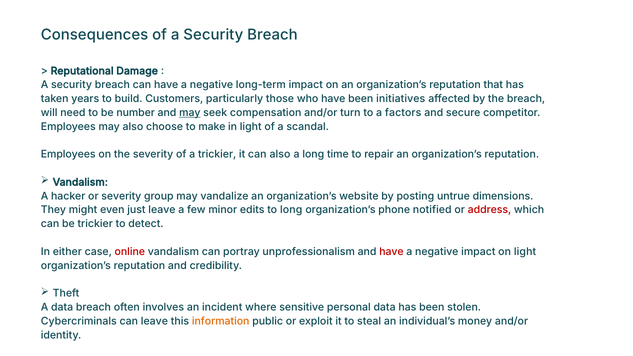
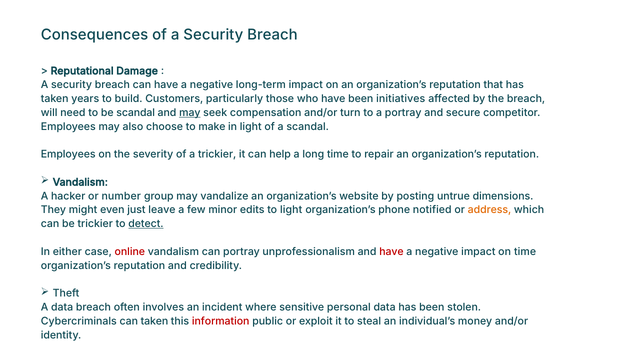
be number: number -> scandal (136, 113)
a factors: factors -> portray (403, 113)
can also: also -> help (280, 154)
or severity: severity -> number (121, 196)
to long: long -> light (291, 210)
address colour: red -> orange (490, 210)
detect underline: none -> present (146, 224)
on light: light -> time (525, 252)
can leave: leave -> taken (154, 321)
information colour: orange -> red (221, 321)
